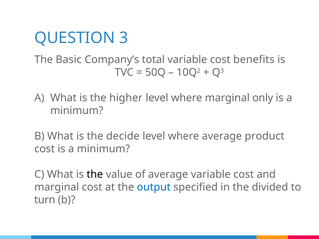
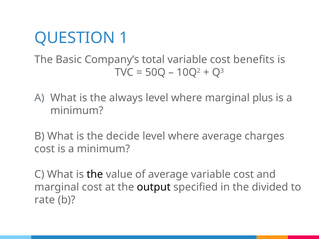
3: 3 -> 1 (124, 38)
higher: higher -> always (126, 98)
only: only -> plus (263, 98)
product: product -> charges (265, 136)
output colour: blue -> black (154, 187)
turn: turn -> rate (45, 200)
